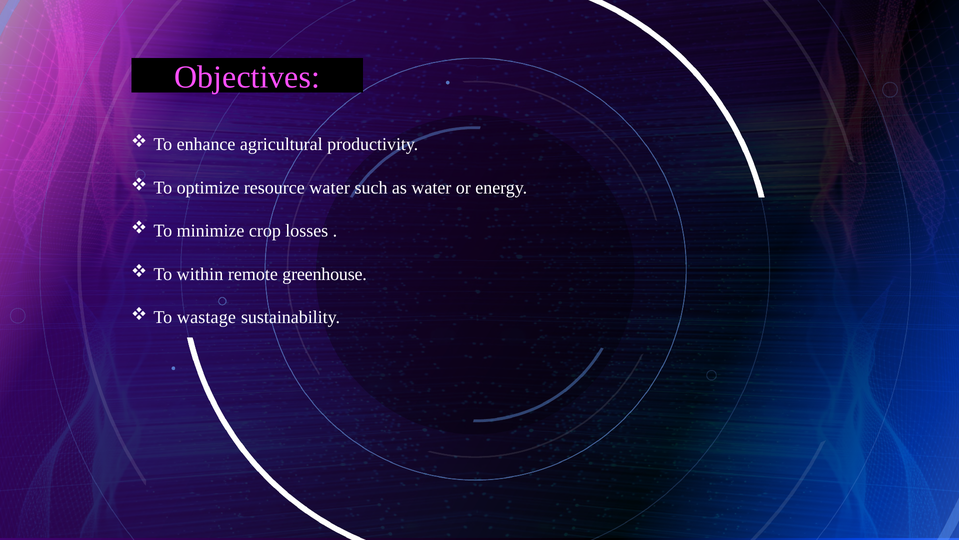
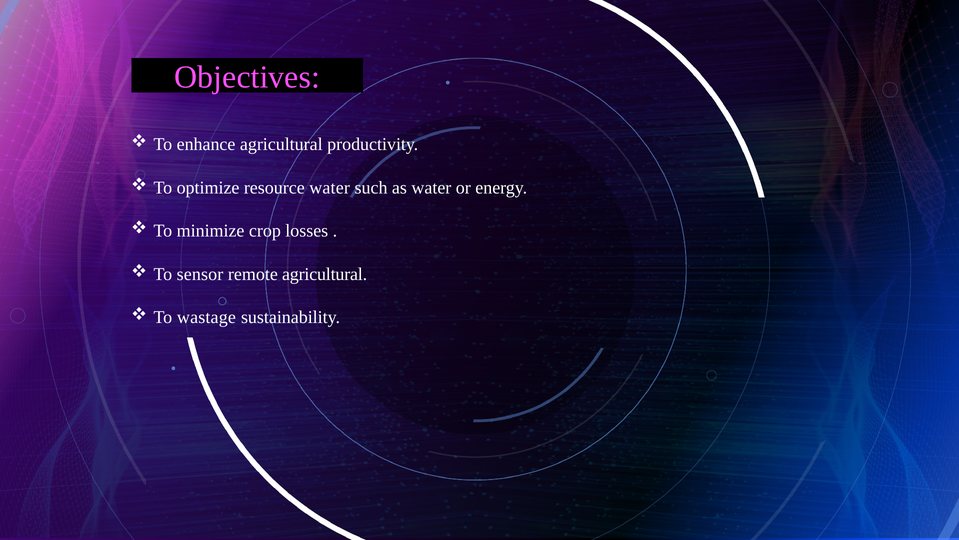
within: within -> sensor (200, 274)
remote greenhouse: greenhouse -> agricultural (325, 274)
